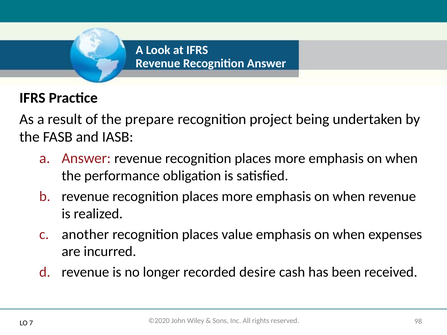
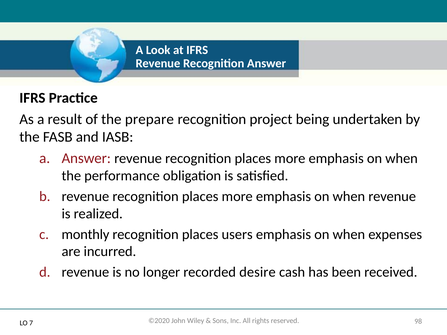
another: another -> monthly (85, 234)
value: value -> users (237, 234)
